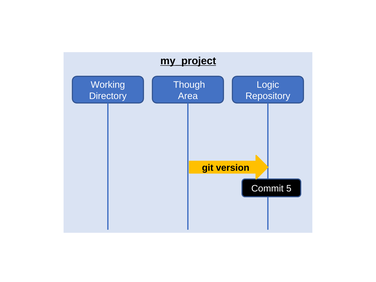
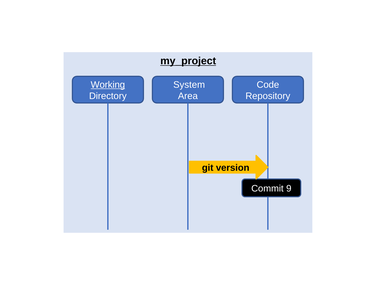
Working underline: none -> present (108, 85)
Though: Though -> System (189, 85)
Logic: Logic -> Code (268, 85)
5: 5 -> 9 (289, 189)
